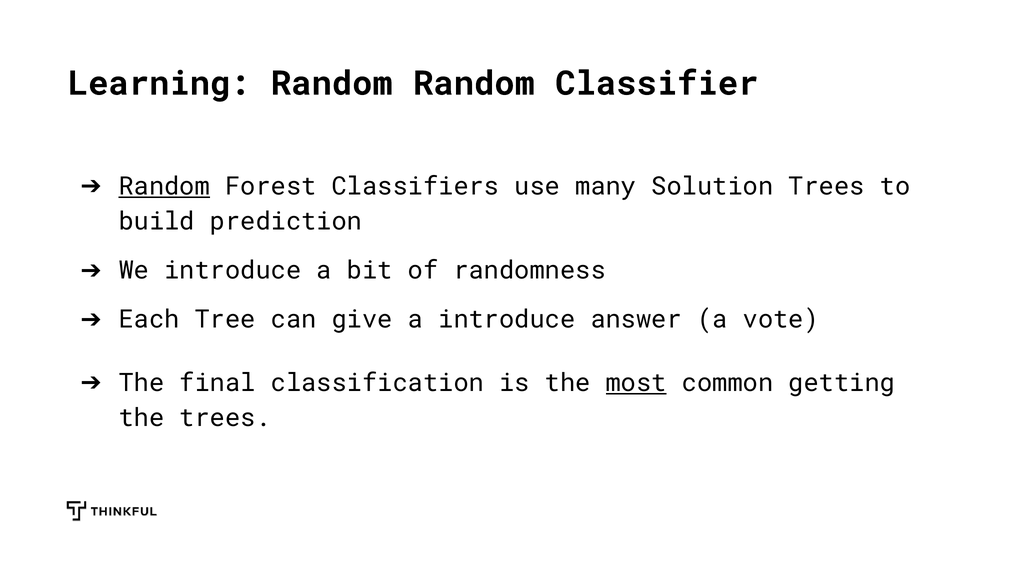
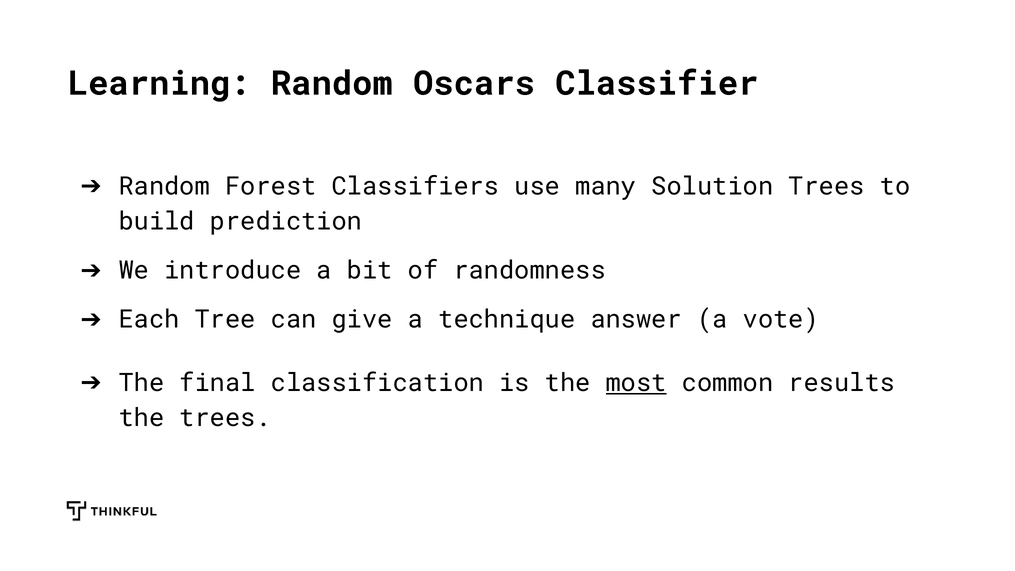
Random Random: Random -> Oscars (474, 83)
Random underline: present -> none (164, 186)
a introduce: introduce -> technique (507, 320)
getting: getting -> results (842, 383)
